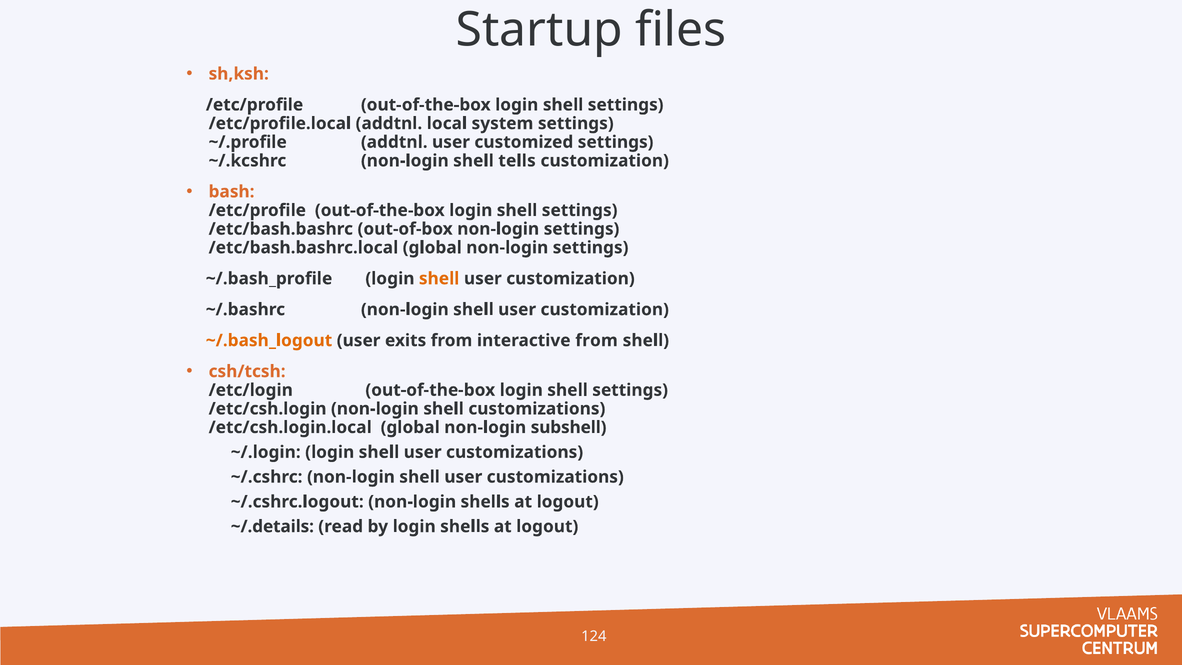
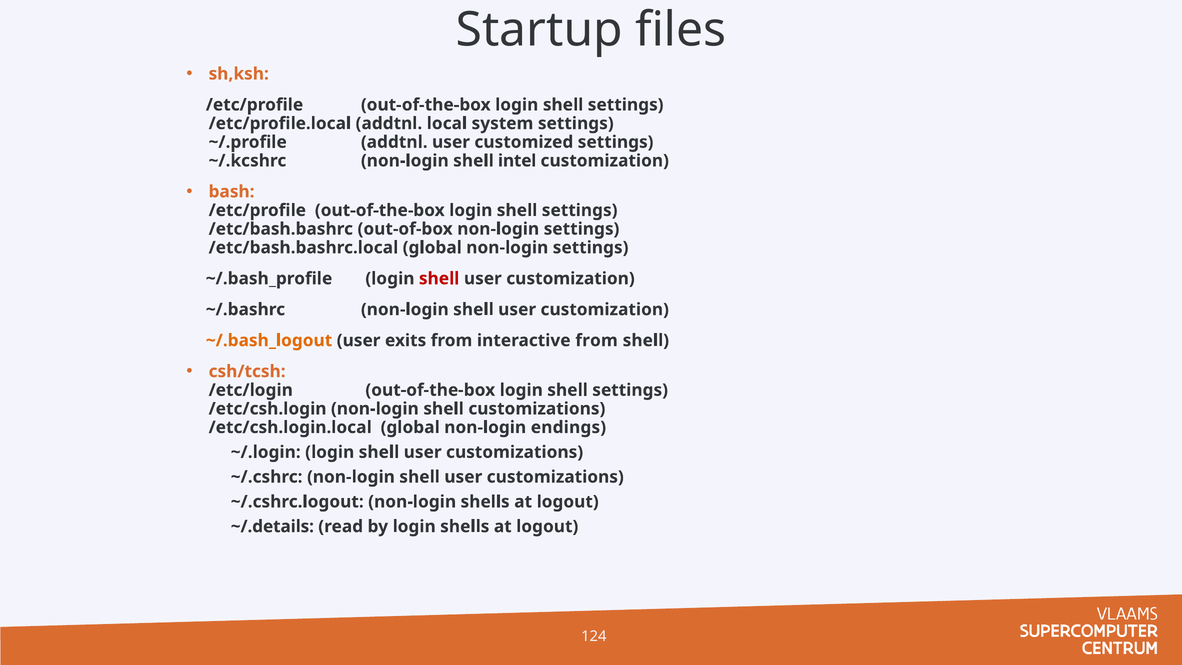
tells: tells -> intel (517, 161)
shell colour: orange -> red (439, 279)
subshell: subshell -> endings (568, 427)
